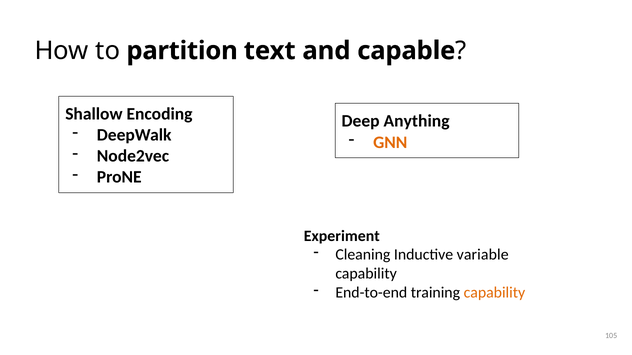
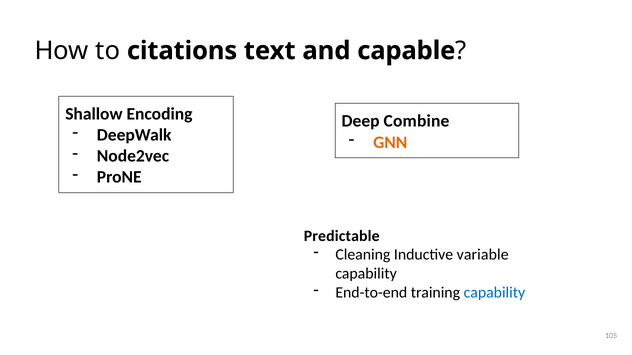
partition: partition -> citations (182, 51)
Anything: Anything -> Combine (417, 121)
Experiment: Experiment -> Predictable (342, 236)
capability colour: orange -> blue (494, 293)
